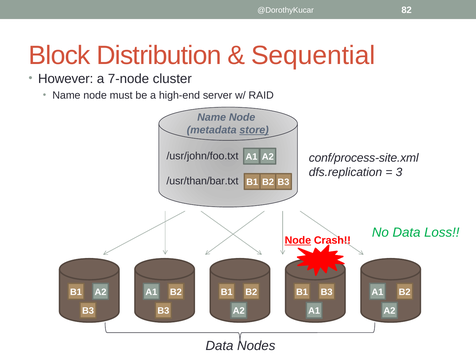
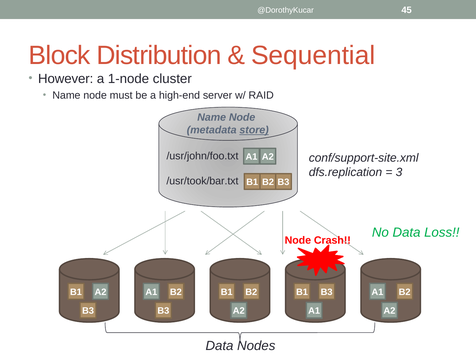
82: 82 -> 45 (407, 10)
7-node: 7-node -> 1-node (129, 79)
conf/process-site.xml: conf/process-site.xml -> conf/support-site.xml (364, 158)
/usr/than/bar.txt: /usr/than/bar.txt -> /usr/took/bar.txt (202, 181)
Node underline: present -> none (298, 240)
